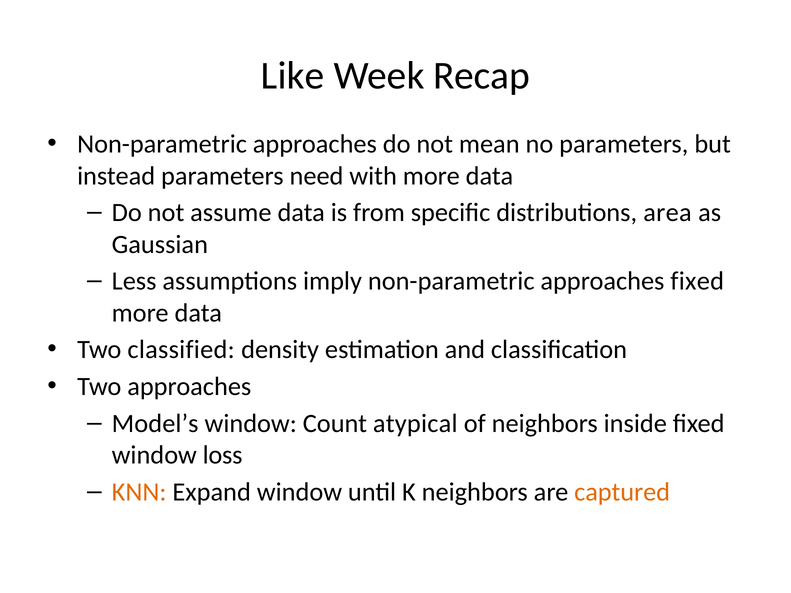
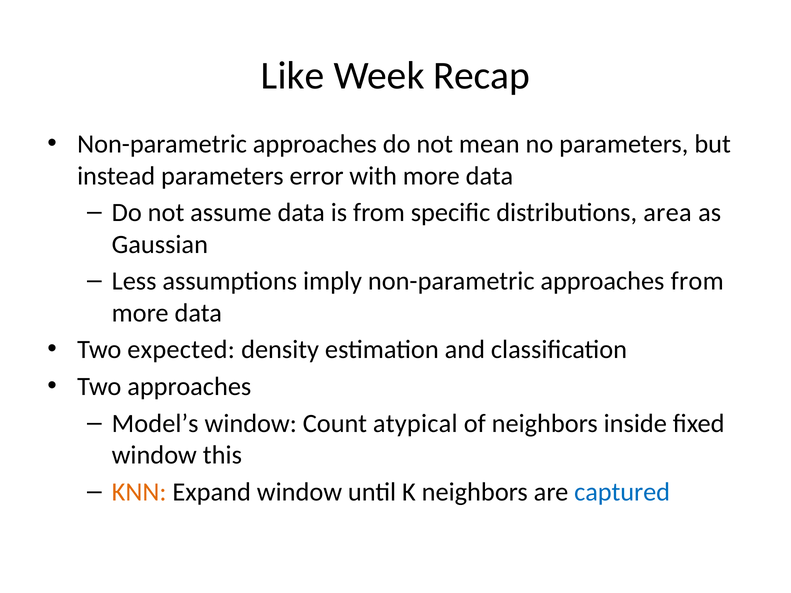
need: need -> error (317, 176)
approaches fixed: fixed -> from (697, 281)
classified: classified -> expected (181, 350)
loss: loss -> this (222, 455)
captured colour: orange -> blue (622, 492)
